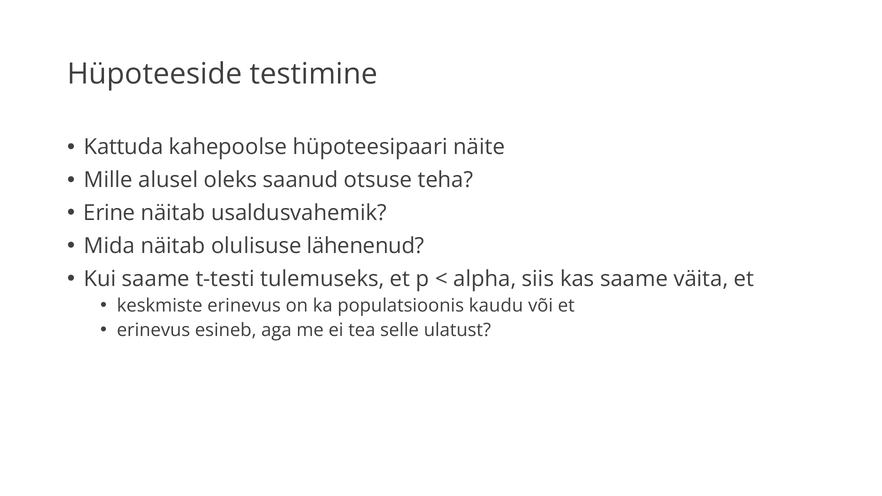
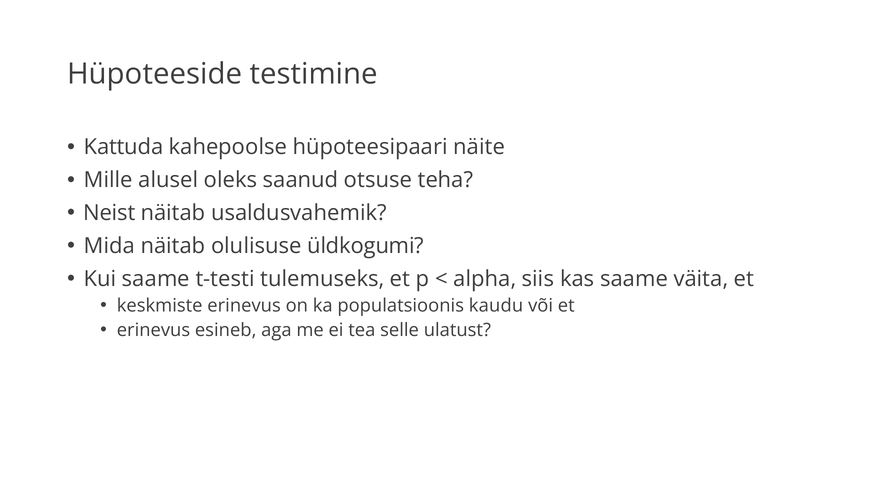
Erine: Erine -> Neist (109, 213)
lähenenud: lähenenud -> üldkogumi (366, 246)
